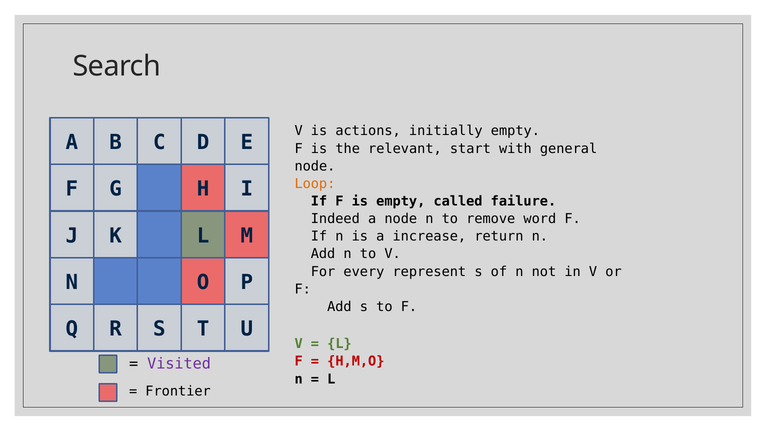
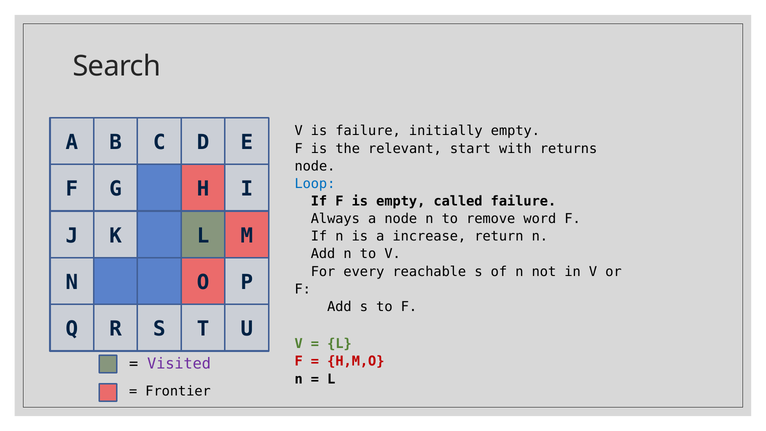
is actions: actions -> failure (368, 131)
general: general -> returns (569, 148)
Loop colour: orange -> blue (315, 184)
Indeed: Indeed -> Always (335, 219)
represent: represent -> reachable (429, 272)
